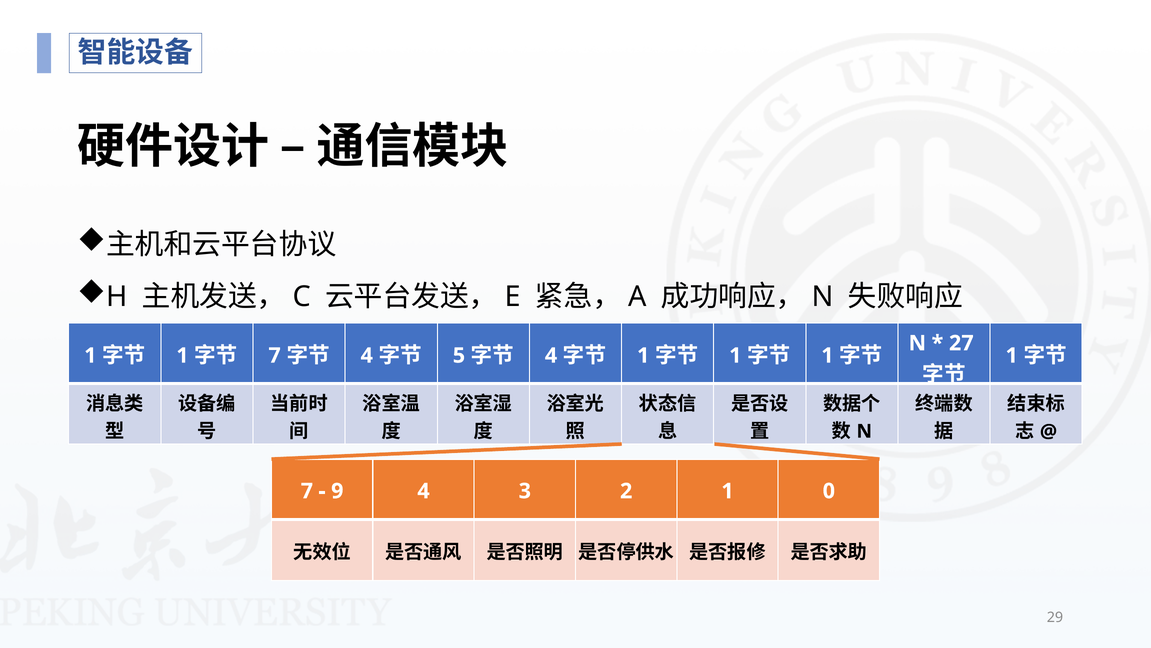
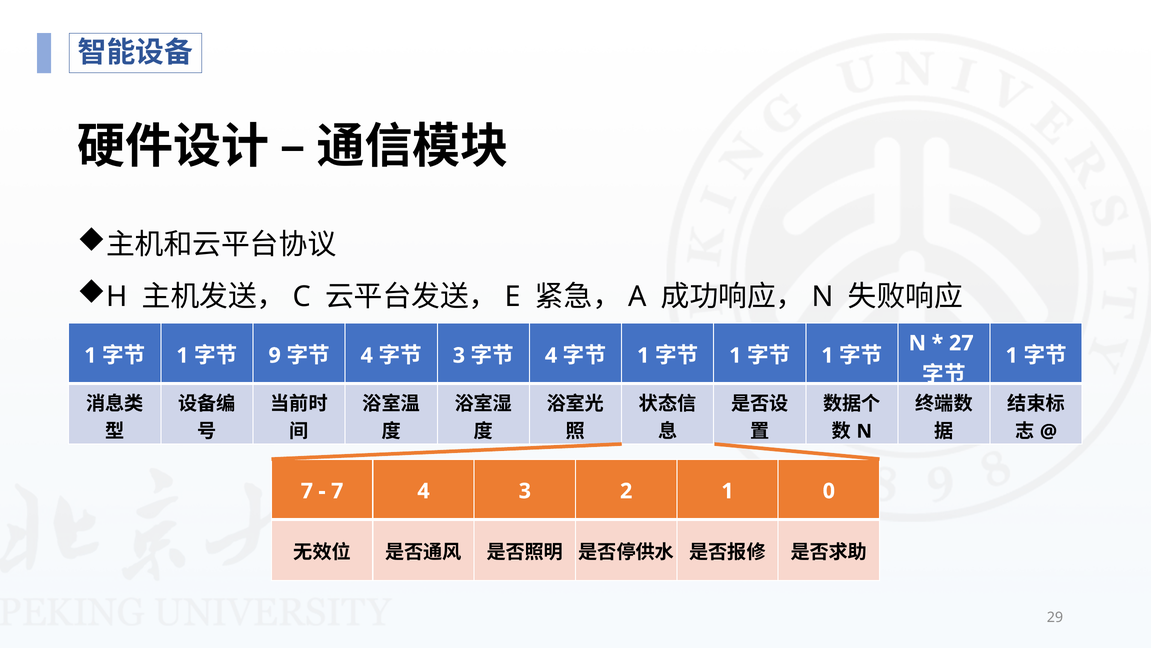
7: 7 -> 9 (275, 355)
5: 5 -> 3 (459, 355)
9: 9 -> 7 (337, 491)
